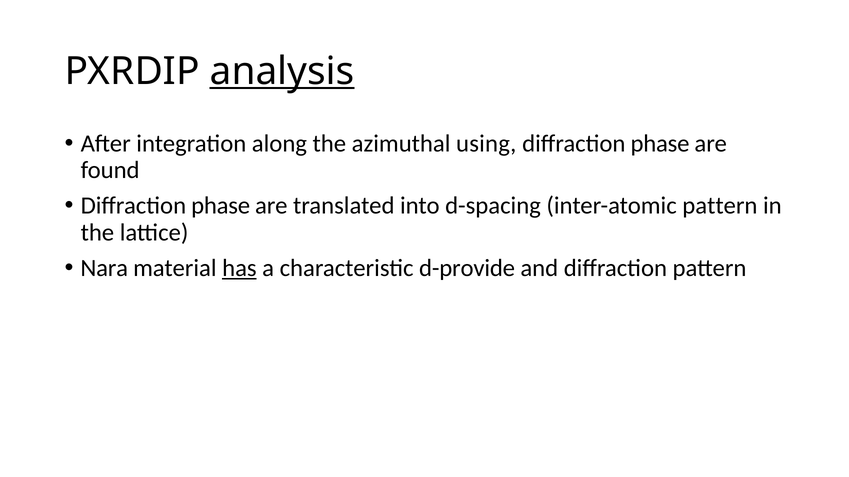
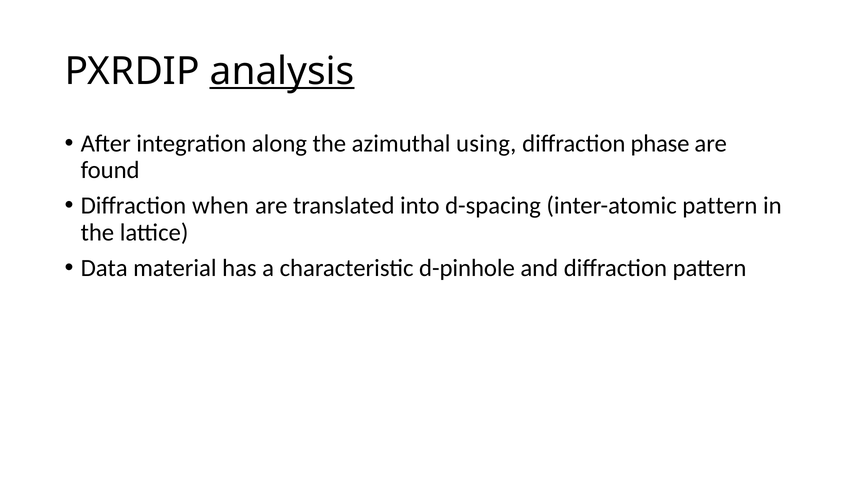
phase: phase -> when (220, 206)
Nara: Nara -> Data (104, 268)
has underline: present -> none (239, 268)
d-provide: d-provide -> d-pinhole (467, 268)
